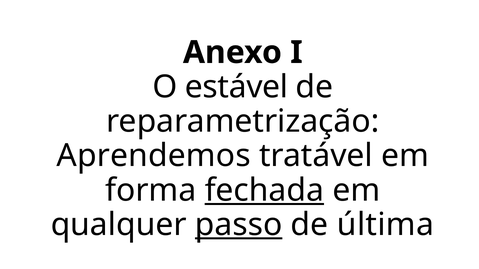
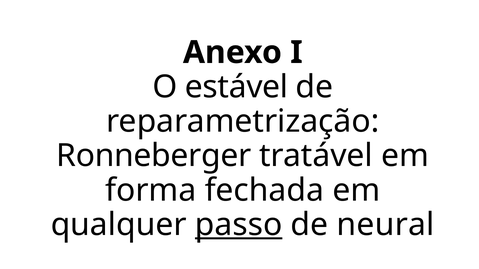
Aprendemos: Aprendemos -> Ronneberger (154, 156)
fechada underline: present -> none (264, 191)
última: última -> neural (386, 225)
